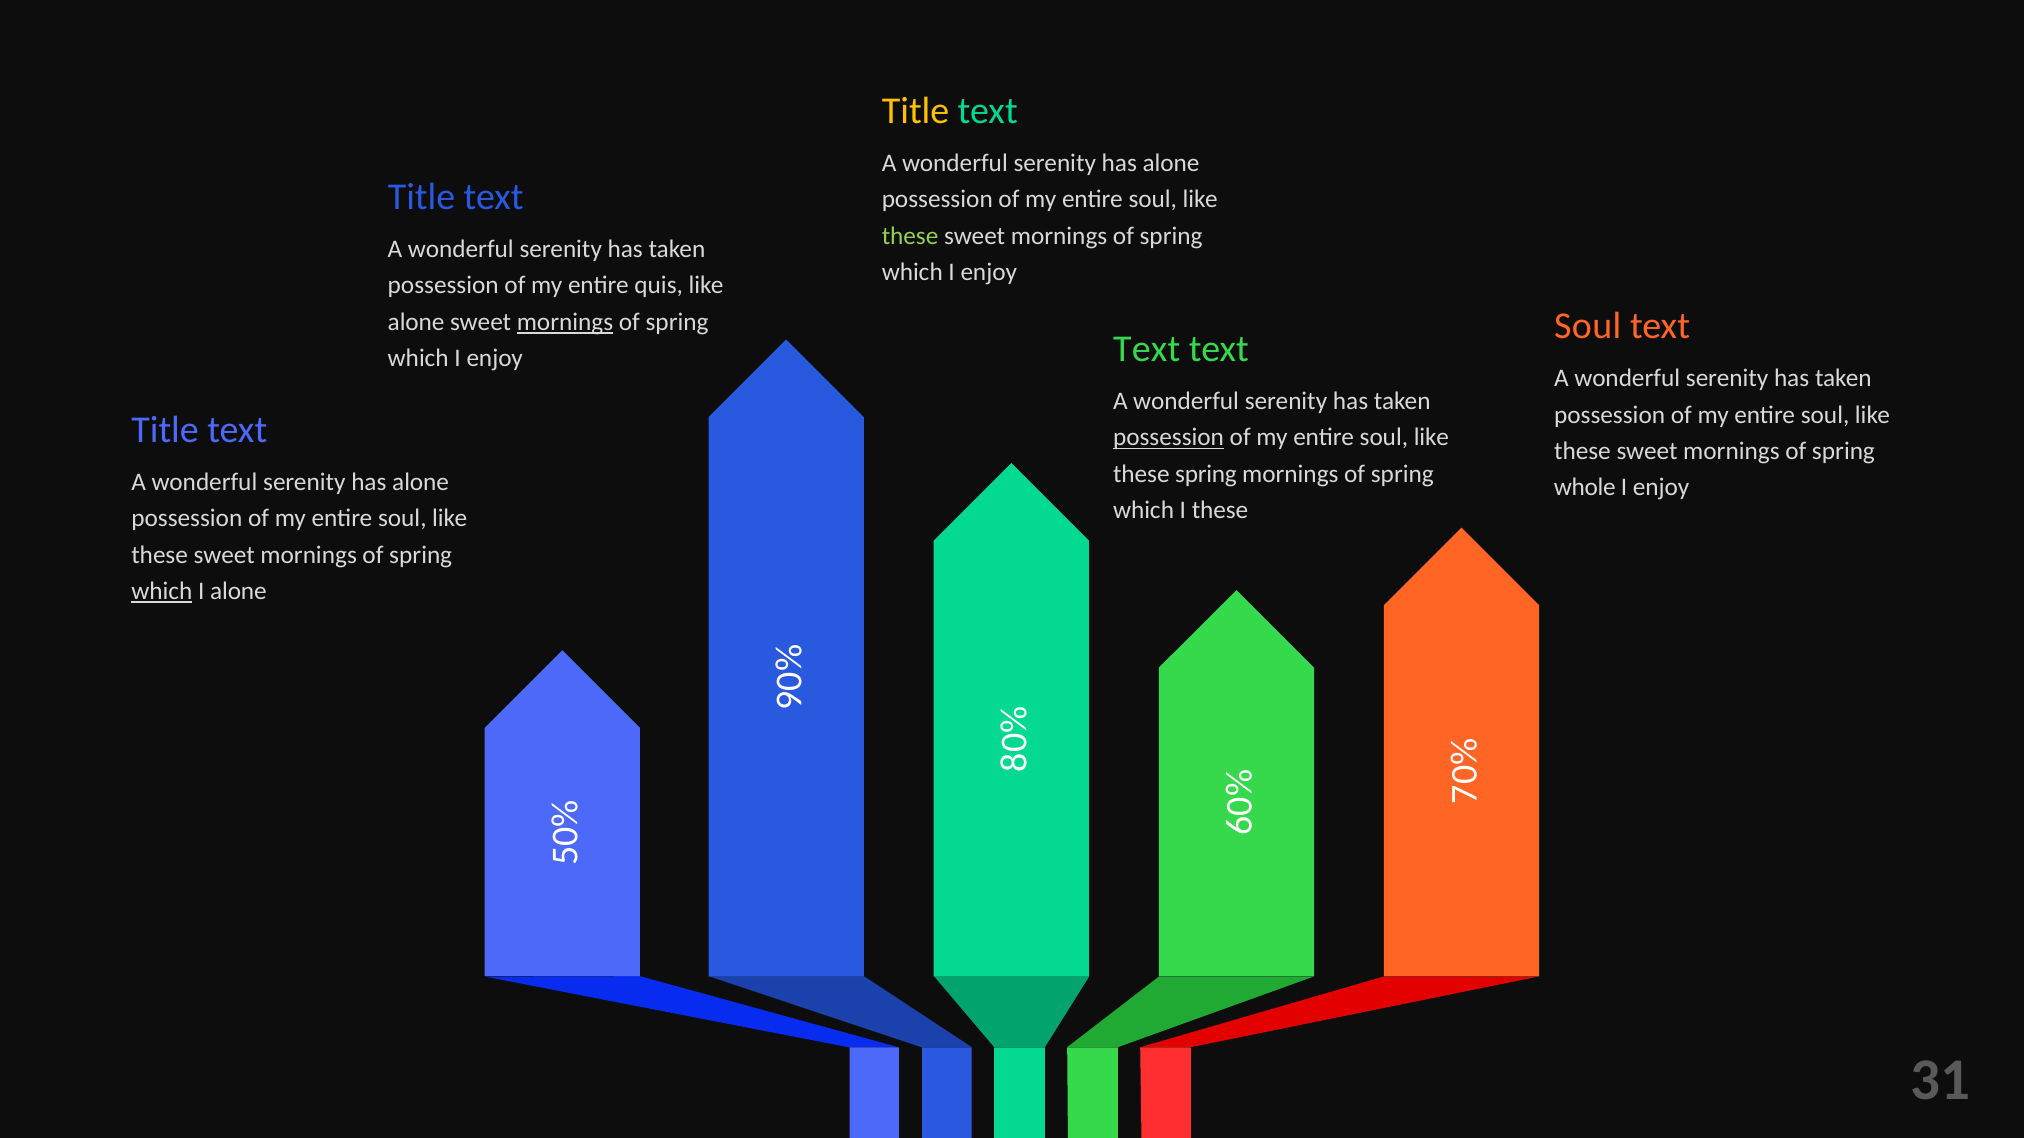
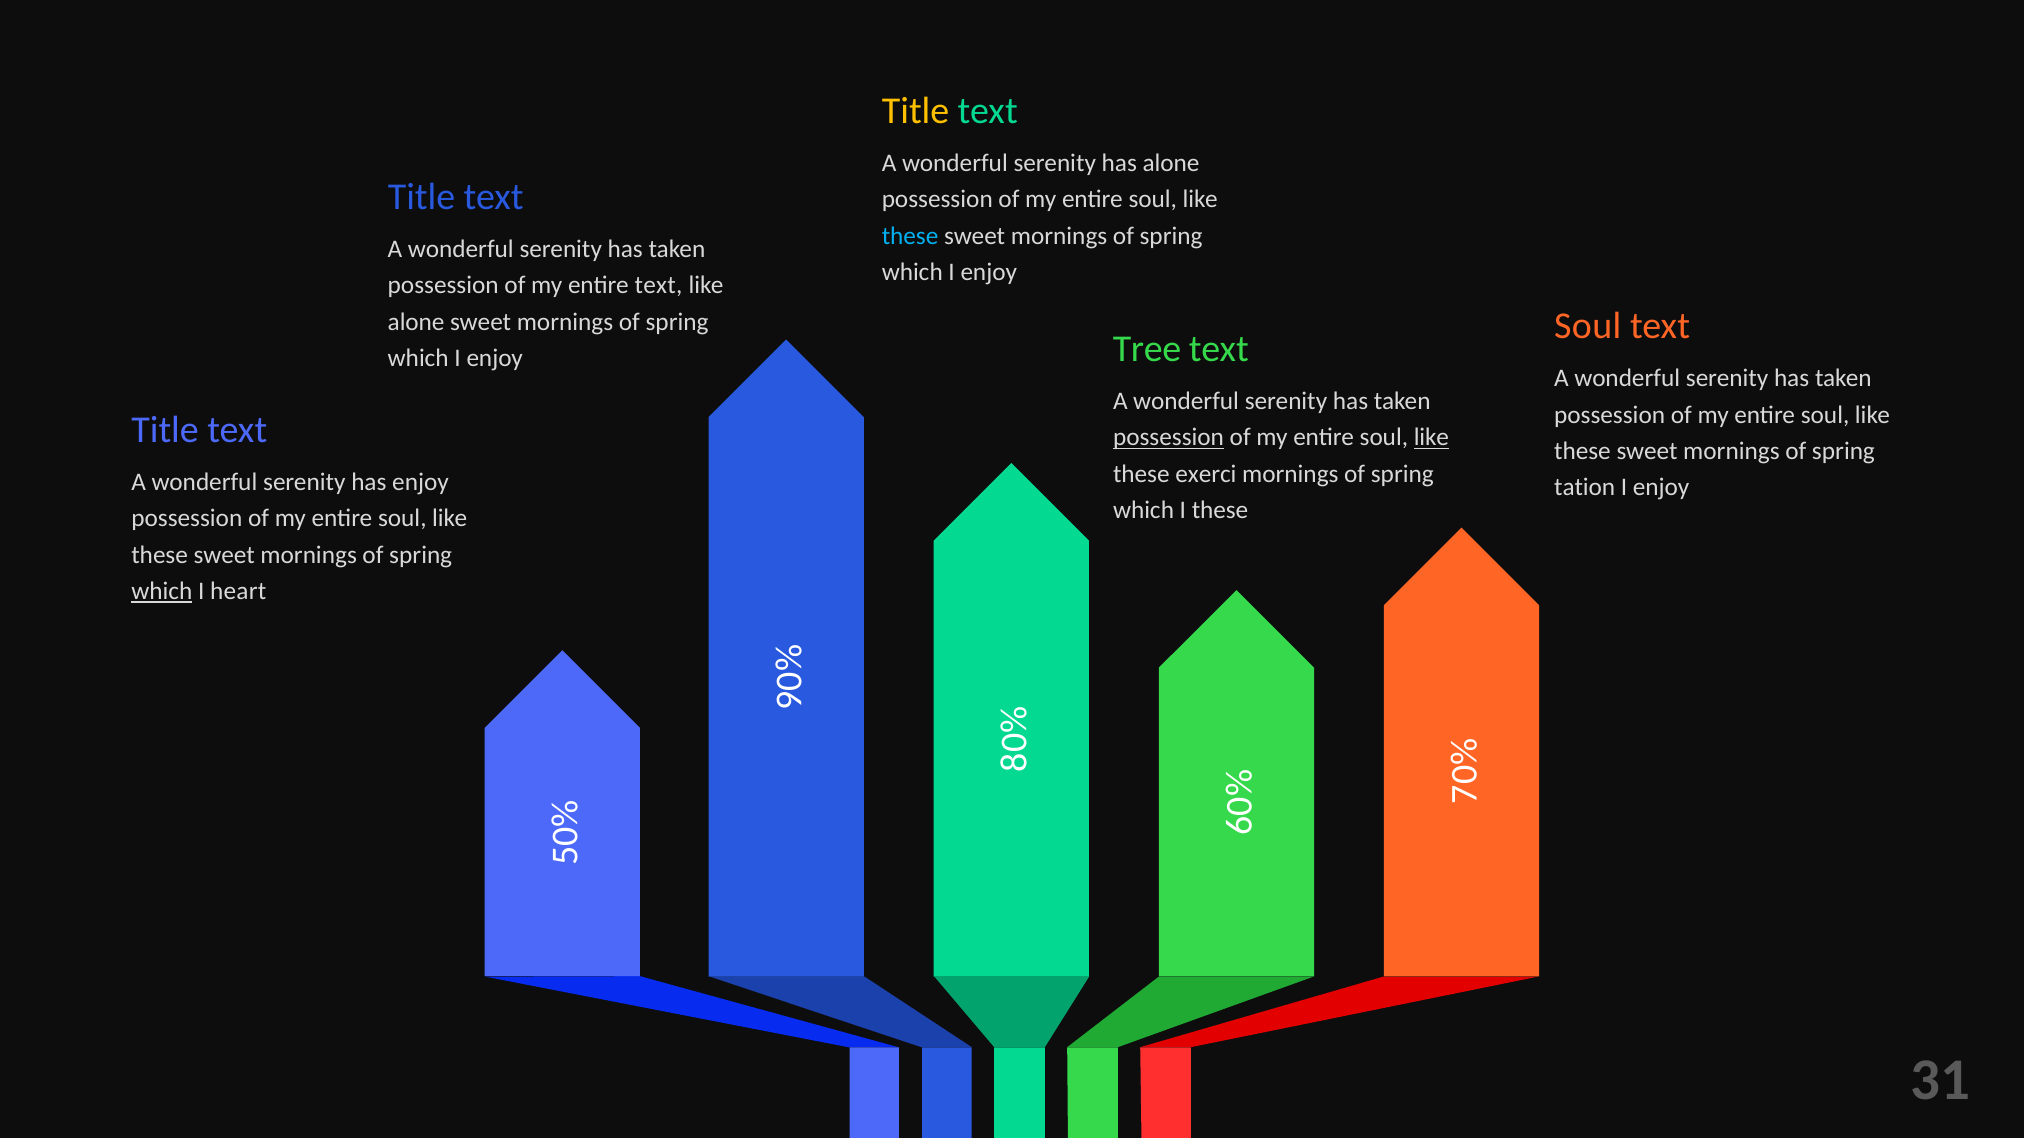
these colour: light green -> light blue (910, 236)
entire quis: quis -> text (659, 286)
mornings underline: present -> none (565, 322)
Text: Text -> Tree (1147, 349)
like underline: none -> present (1431, 438)
these spring: spring -> exerci (1206, 474)
alone: alone -> enjoy (421, 482)
whole: whole -> tation (1585, 488)
I alone: alone -> heart (238, 592)
